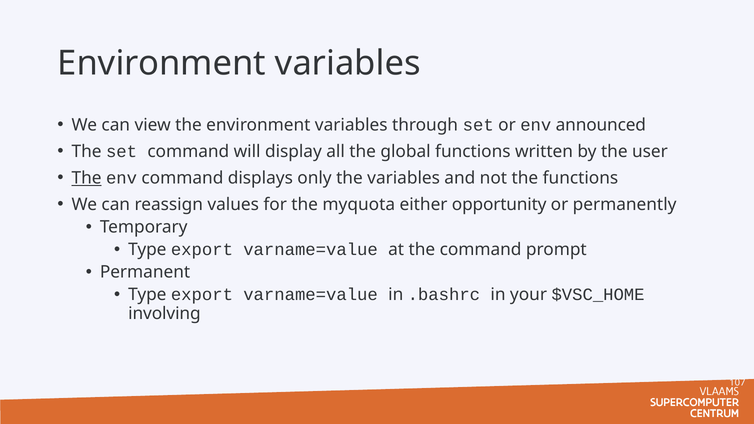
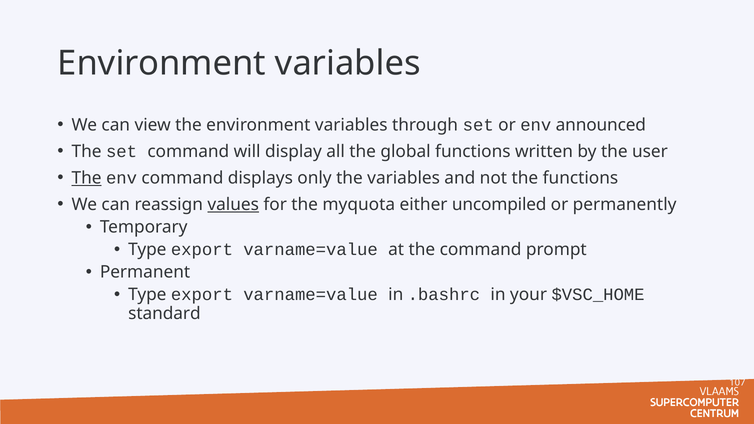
values underline: none -> present (233, 204)
opportunity: opportunity -> uncompiled (499, 204)
involving: involving -> standard (164, 313)
